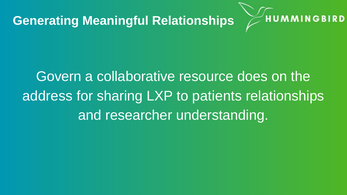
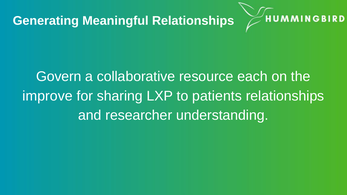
does: does -> each (253, 77)
address: address -> improve (48, 96)
